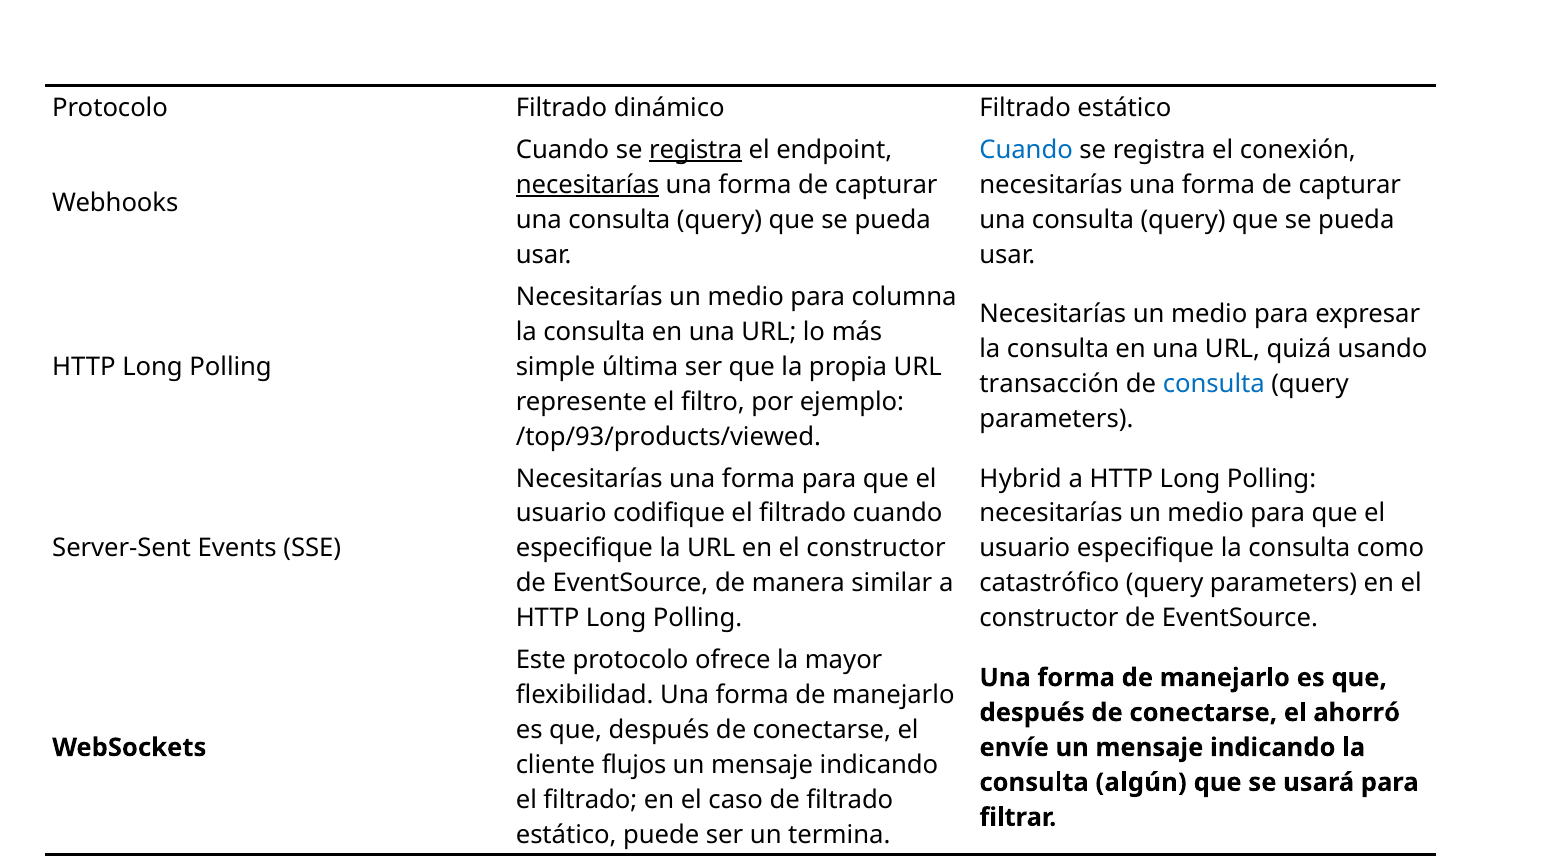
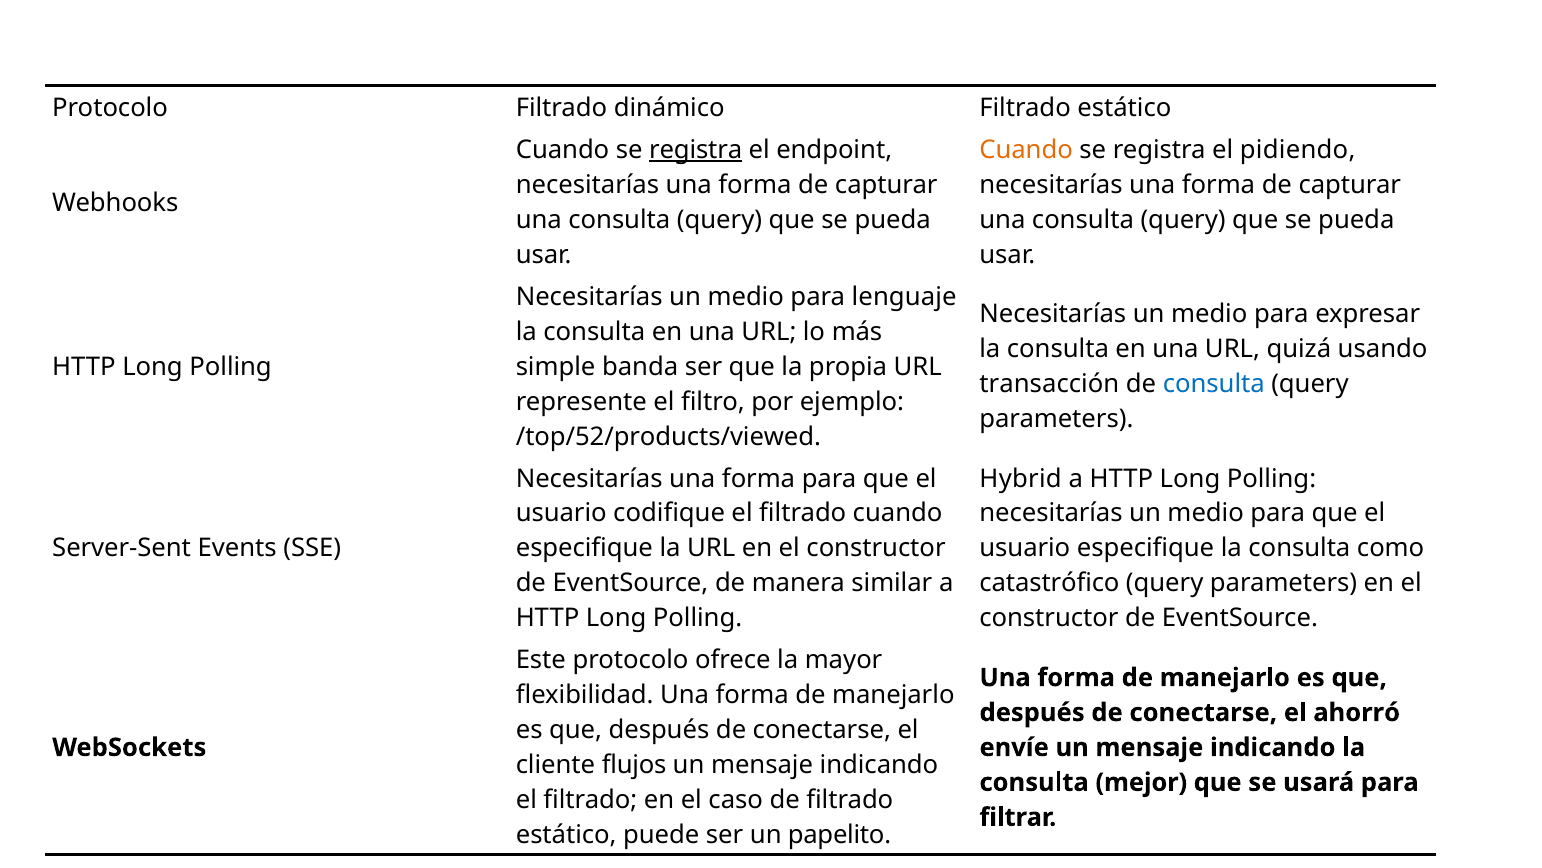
Cuando colour: blue -> orange (1026, 150)
conexión: conexión -> pidiendo (1298, 150)
necesitarías underline: present -> none (587, 185)
columna: columna -> lenguaje (904, 297)
última: última -> banda (640, 366)
/top/93/products/viewed: /top/93/products/viewed -> /top/52/products/viewed (668, 436)
algún: algún -> mejor (1141, 782)
termina: termina -> papelito (839, 834)
